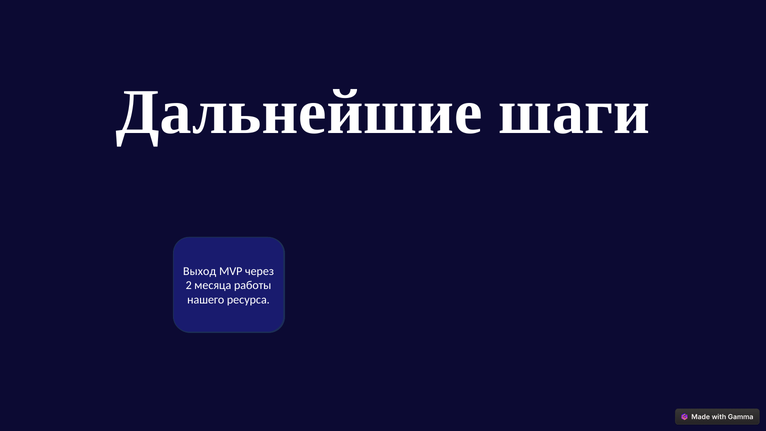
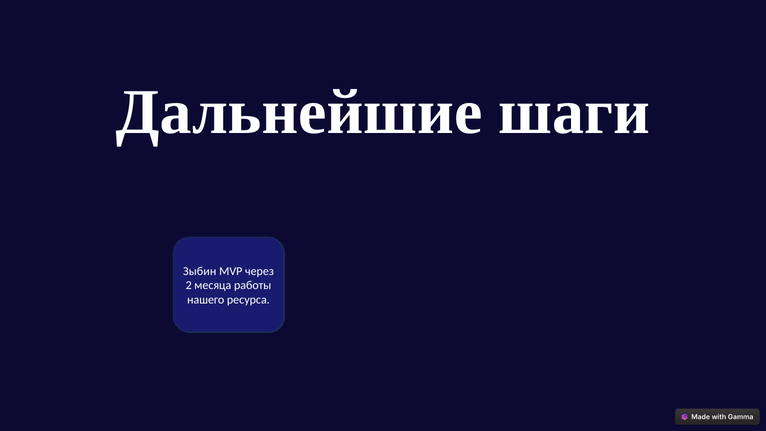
Выход: Выход -> Зыбин (200, 271)
